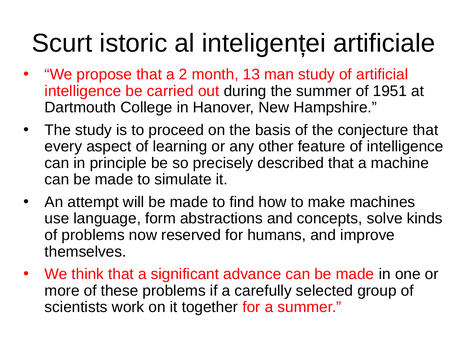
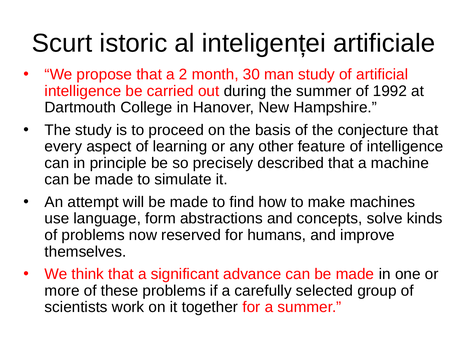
13: 13 -> 30 (251, 74)
1951: 1951 -> 1992 (390, 91)
